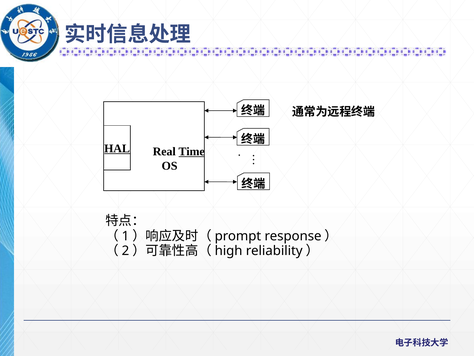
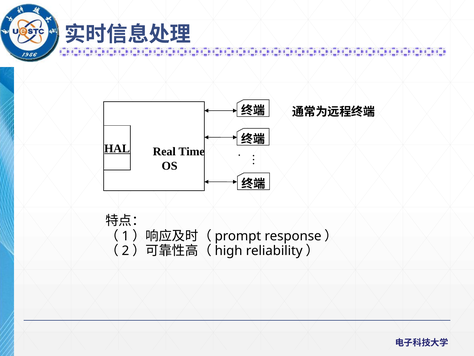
Time underline: present -> none (192, 151)
